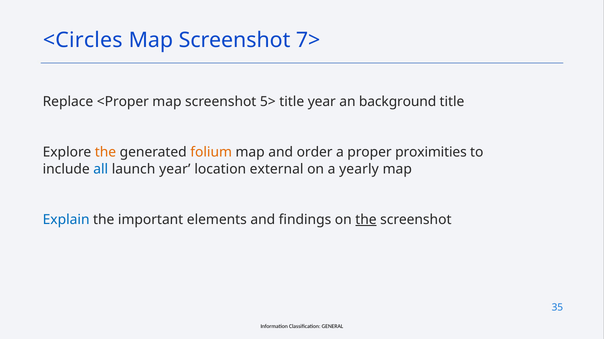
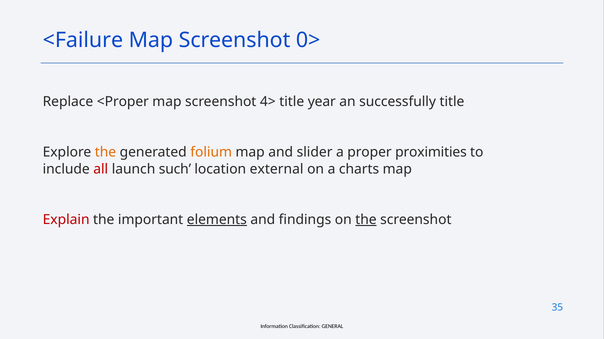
<Circles: <Circles -> <Failure (83, 40)
7>: 7> -> 0> (308, 40)
5>: 5> -> 4> (268, 102)
background: background -> successfully (398, 102)
order: order -> slider (315, 153)
all colour: blue -> red (101, 169)
launch year: year -> such (175, 169)
yearly: yearly -> charts (359, 169)
Explain colour: blue -> red (66, 220)
elements underline: none -> present (217, 220)
